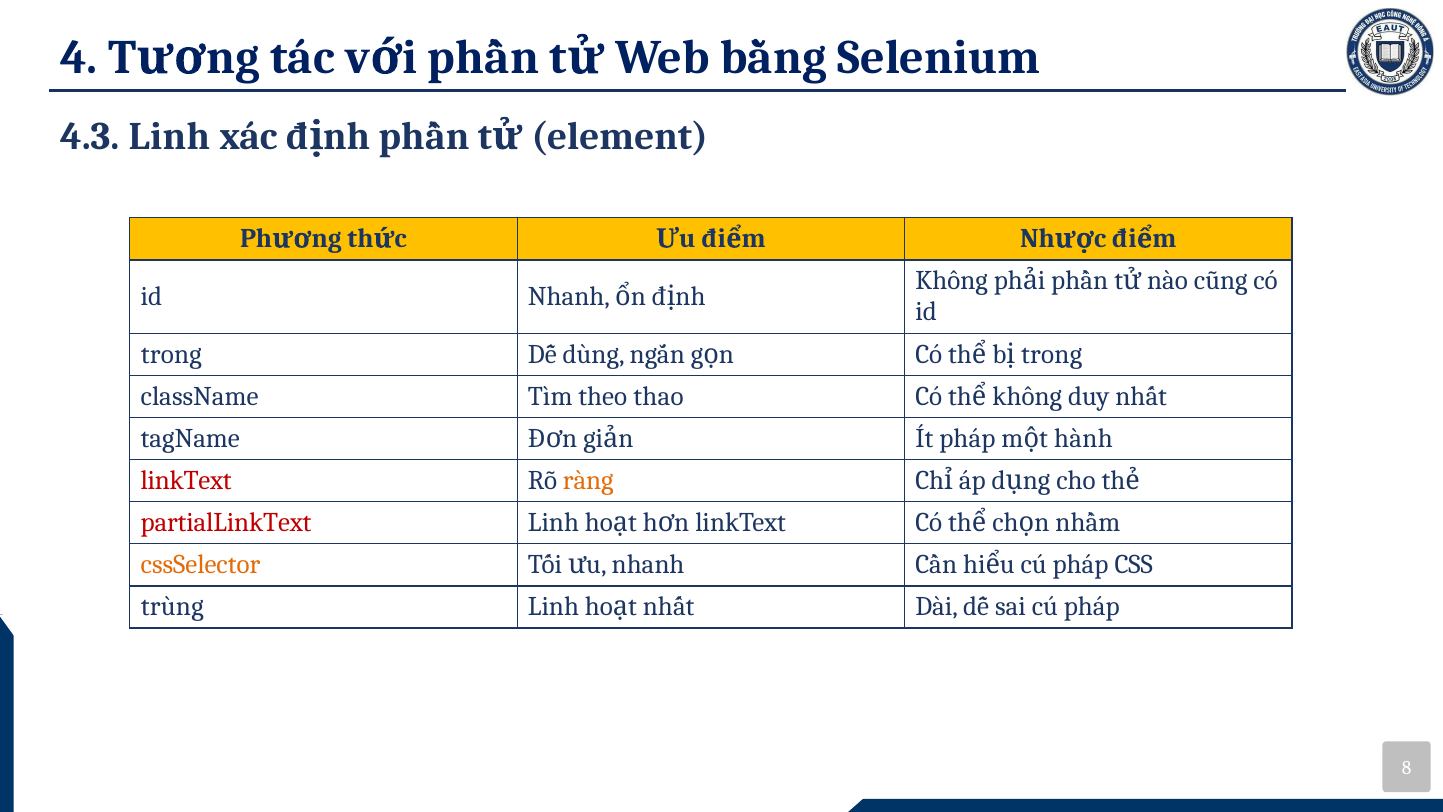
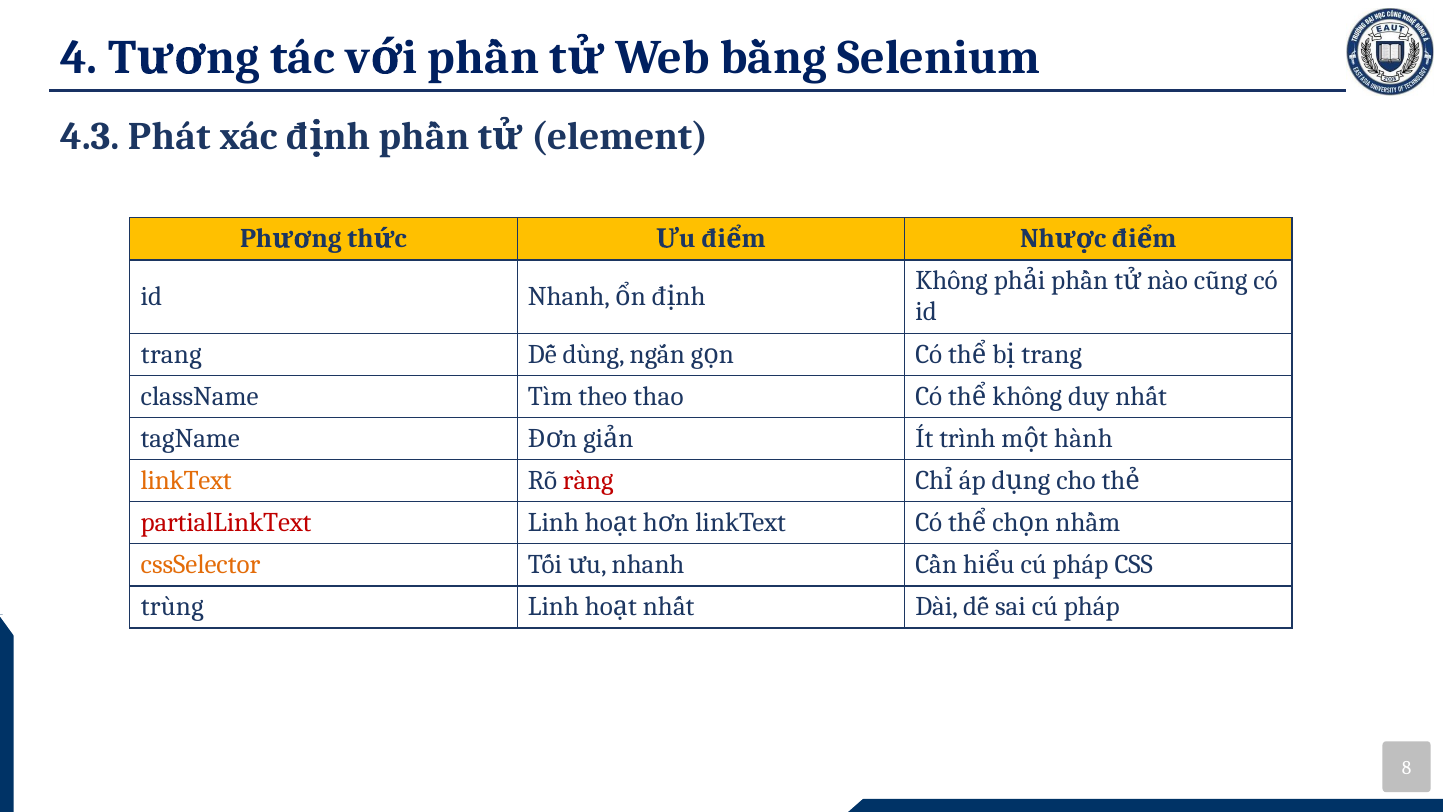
4.3 Linh: Linh -> Phát (169, 136)
trong: trong -> trang (171, 354)
trong: trong -> trang (1052, 354)
Ít pháp: pháp -> trình (967, 438)
linkText colour: red -> orange (186, 480)
ràng colour: orange -> red (588, 480)
